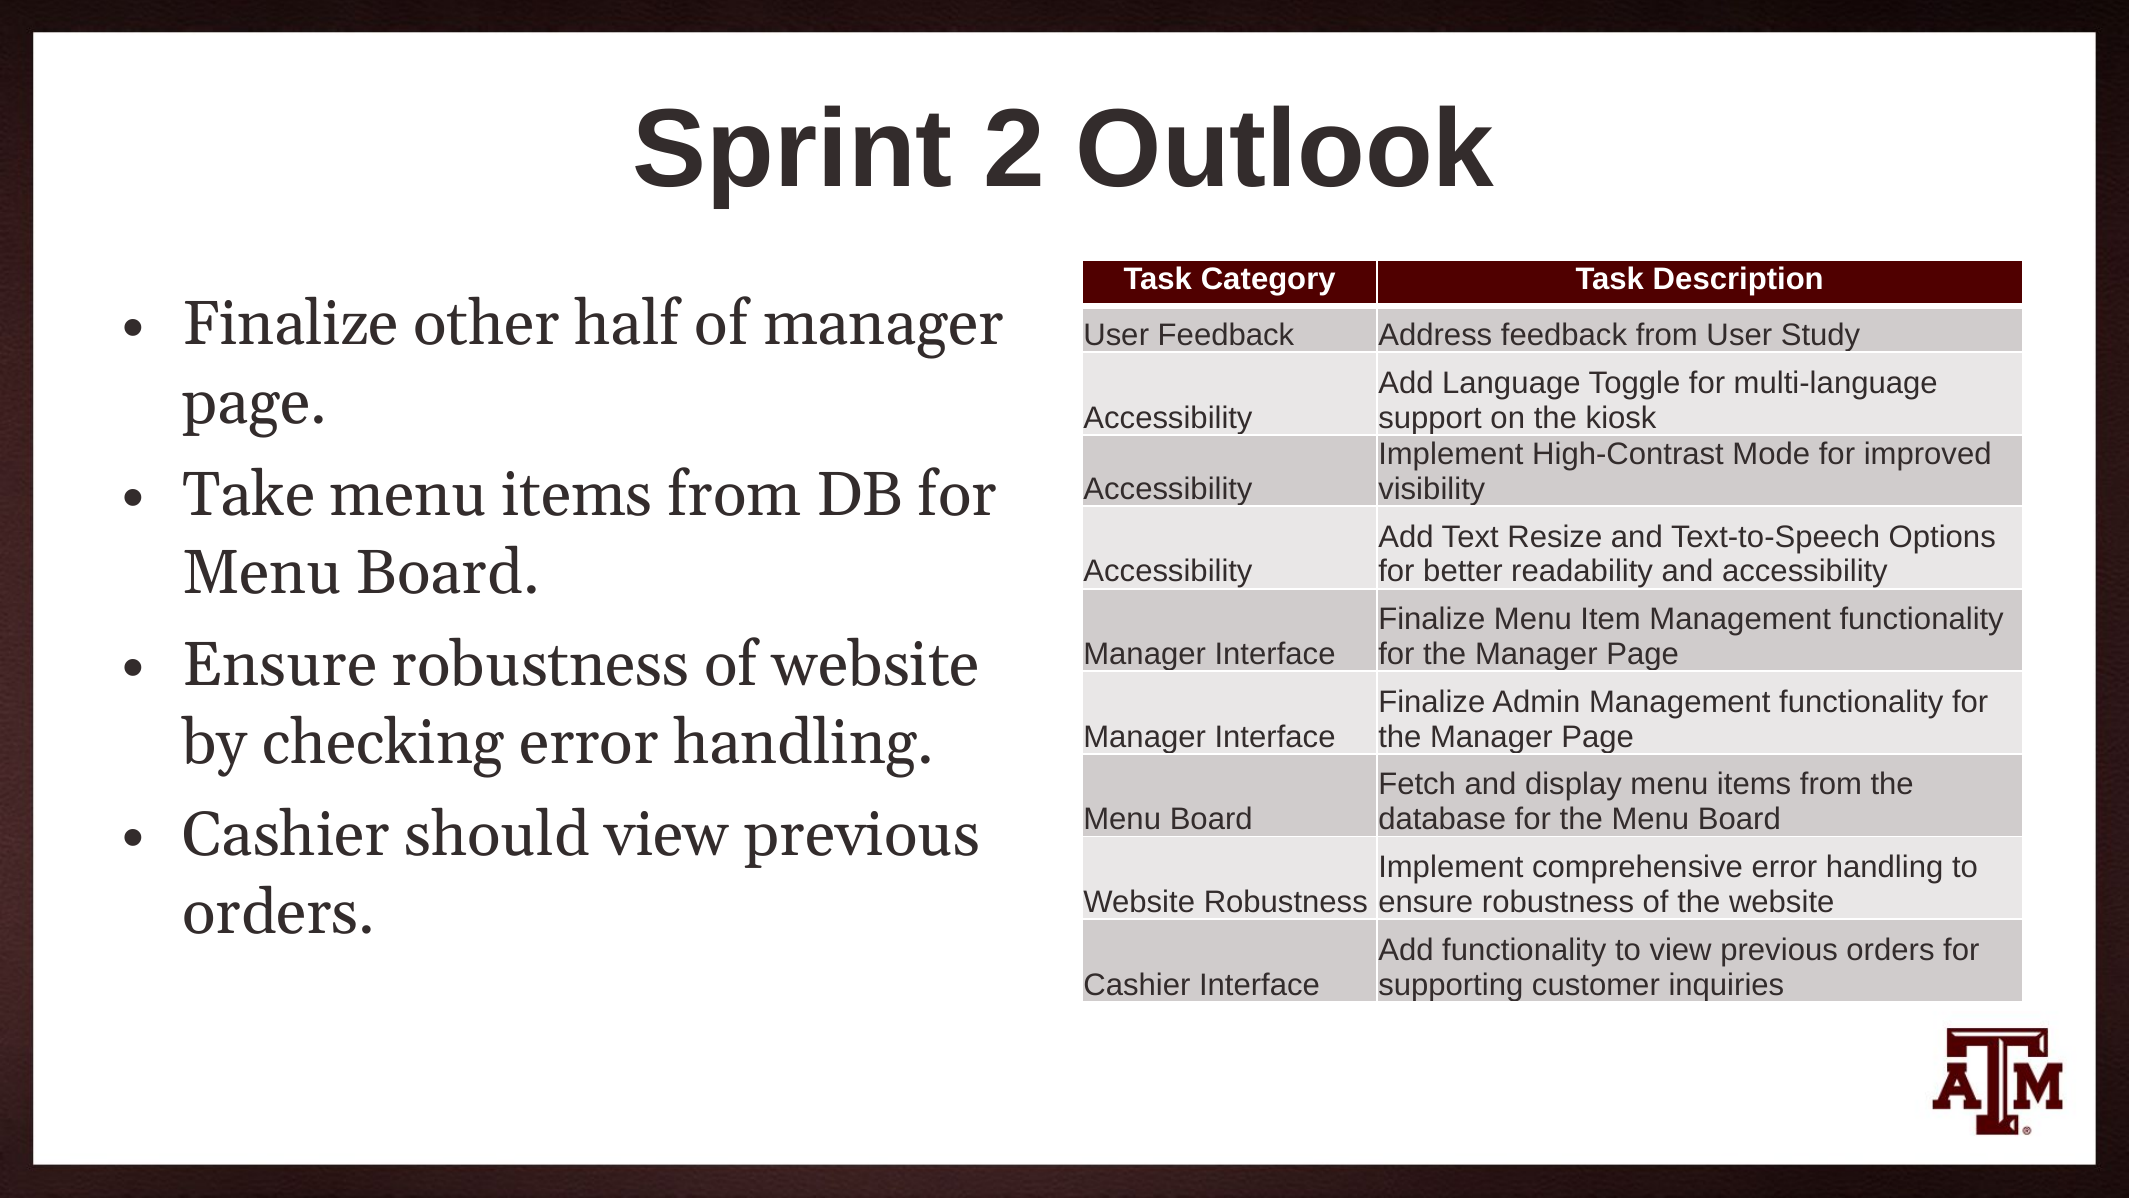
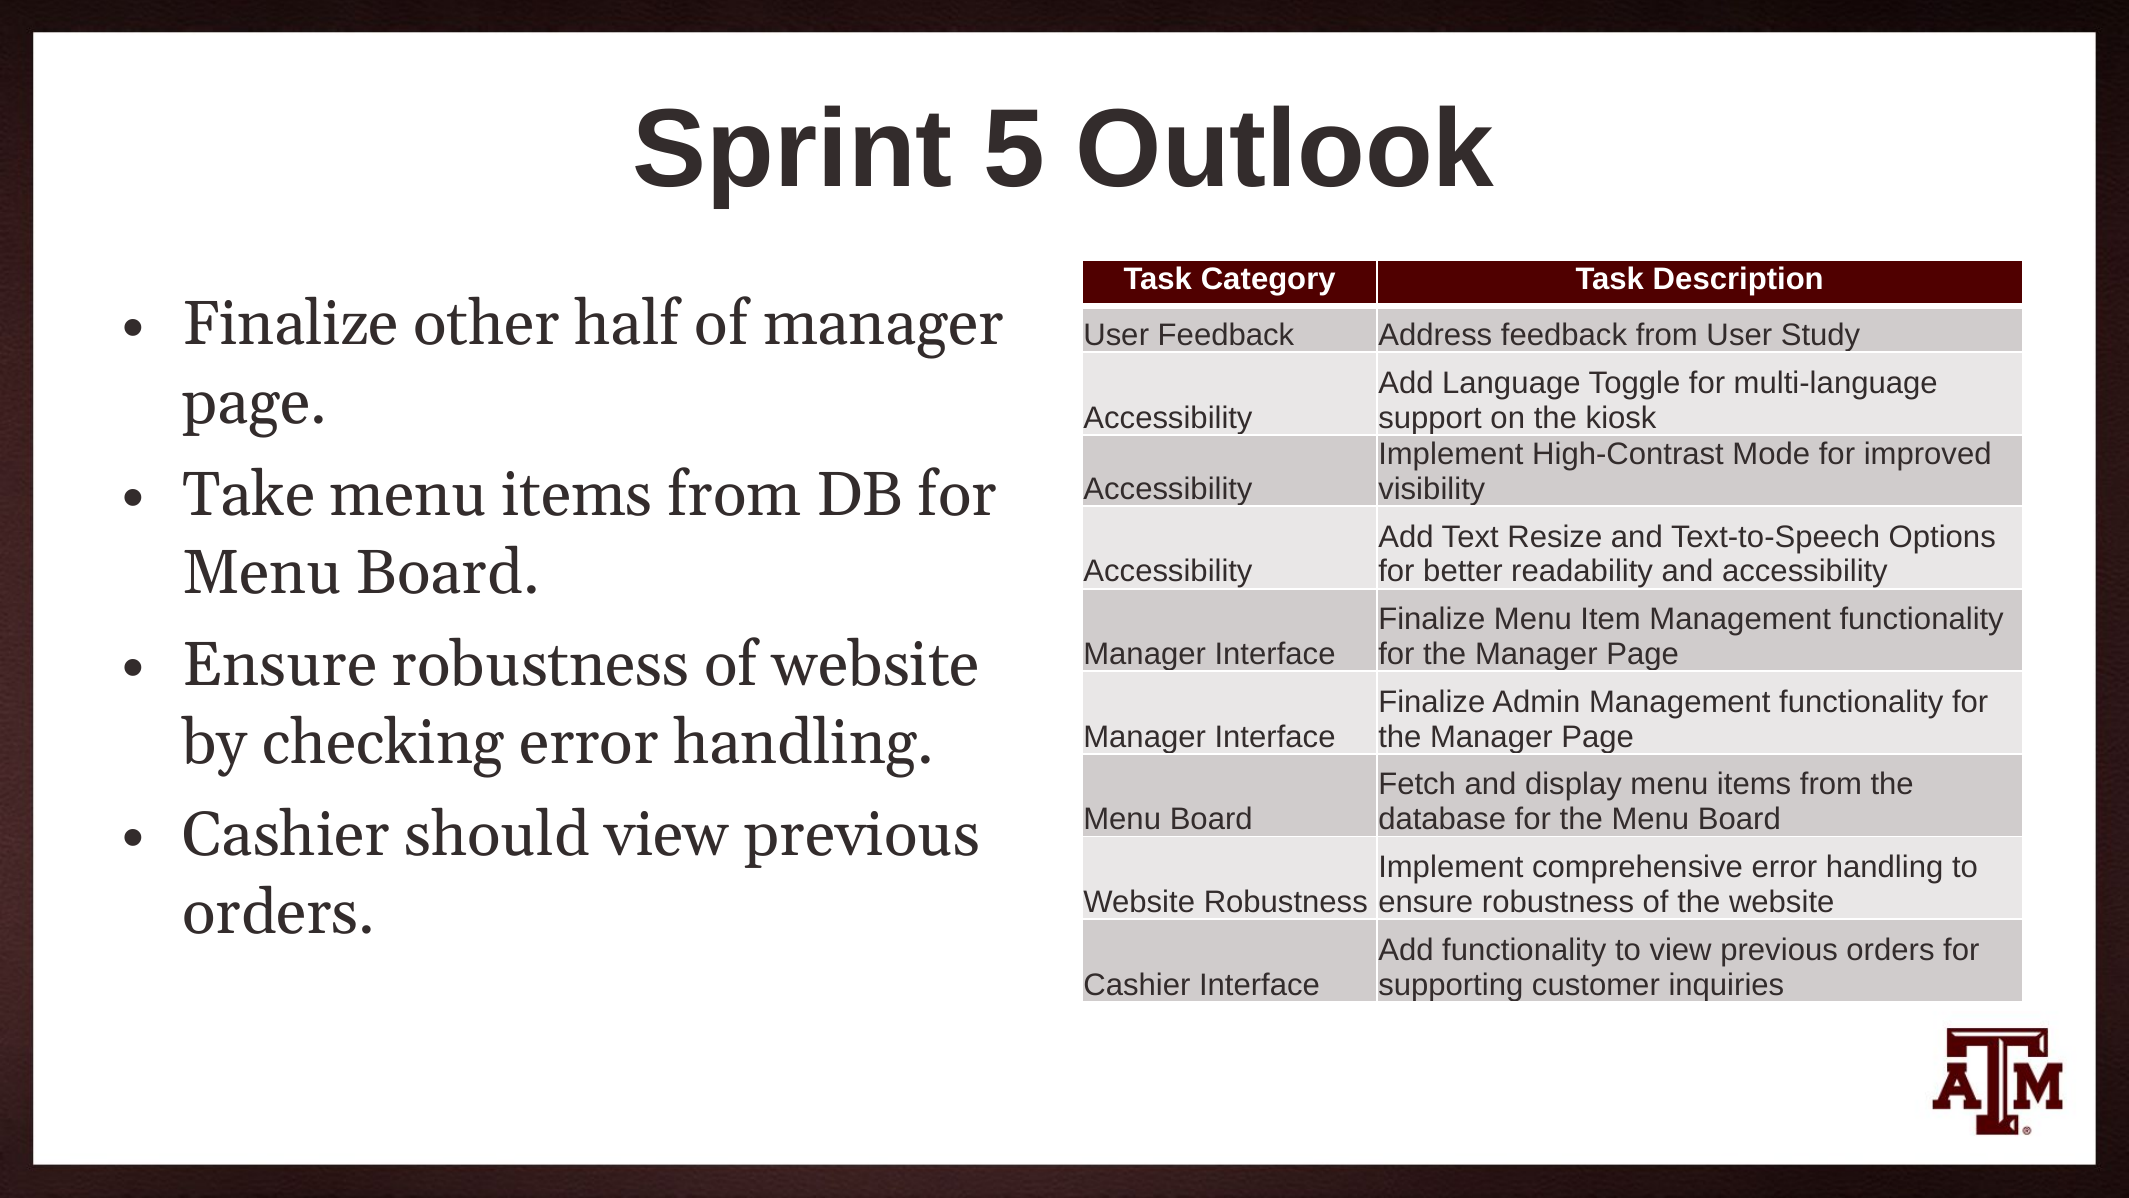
2: 2 -> 5 (1014, 150)
